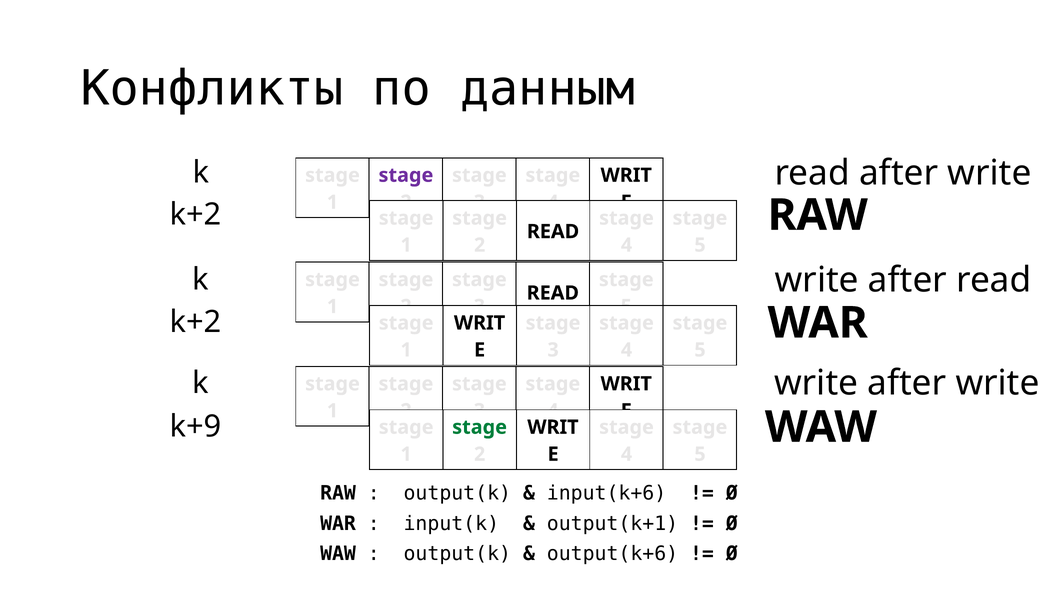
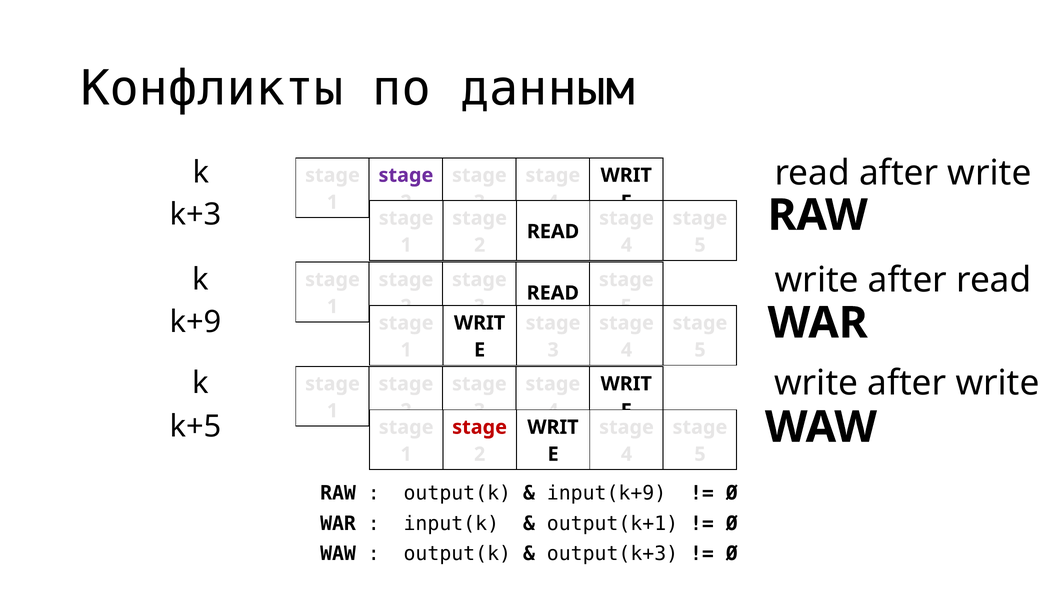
k+2: k+2 -> k+3 (195, 214)
k+2: k+2 -> k+9 (195, 322)
k+9: k+9 -> k+5 (195, 426)
stage colour: green -> red (480, 427)
input(k+6: input(k+6 -> input(k+9 (607, 493)
output(k+6: output(k+6 -> output(k+3 (613, 554)
